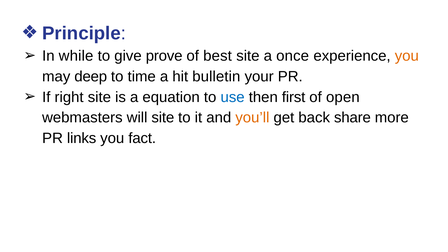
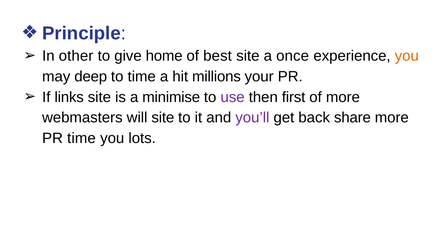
while: while -> other (76, 56)
prove: prove -> home (164, 56)
bulletin: bulletin -> millions (216, 77)
right: right -> links (69, 97)
equation: equation -> minimise (171, 97)
use colour: blue -> purple (233, 97)
of open: open -> more (343, 97)
you’ll colour: orange -> purple (252, 118)
PR links: links -> time (81, 138)
fact: fact -> lots (142, 138)
